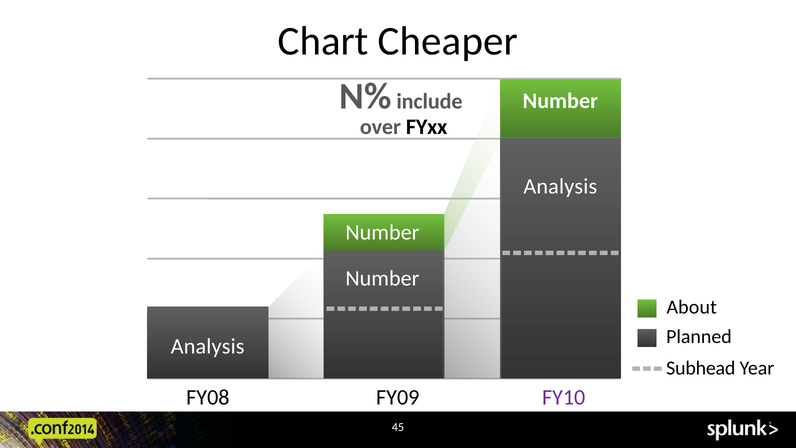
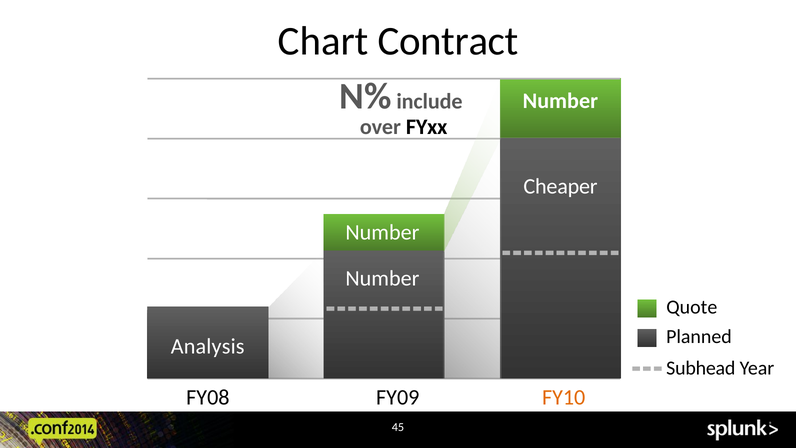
Cheaper: Cheaper -> Contract (448, 41)
Analysis: Analysis -> Cheaper (561, 186)
About: About -> Quote (692, 307)
FY10 colour: purple -> orange (564, 397)
